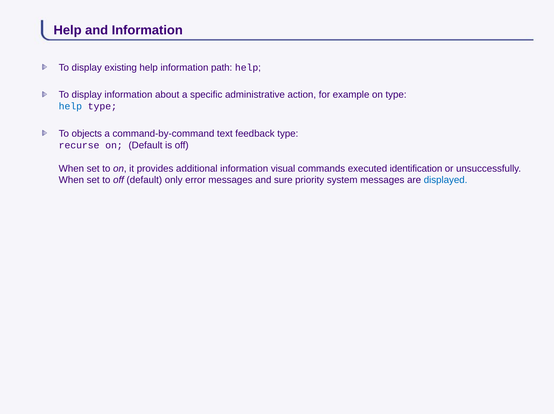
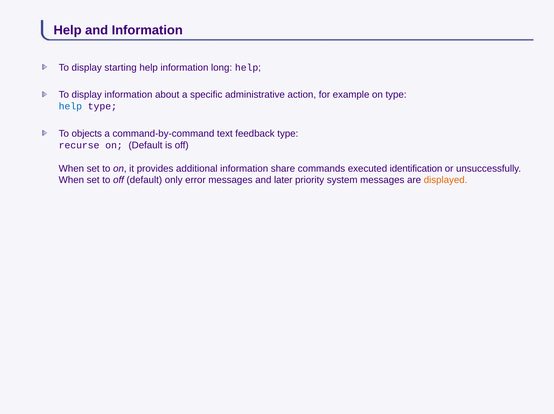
existing: existing -> starting (121, 68)
path: path -> long (222, 68)
visual: visual -> share (283, 168)
sure: sure -> later (283, 180)
displayed colour: blue -> orange (446, 180)
